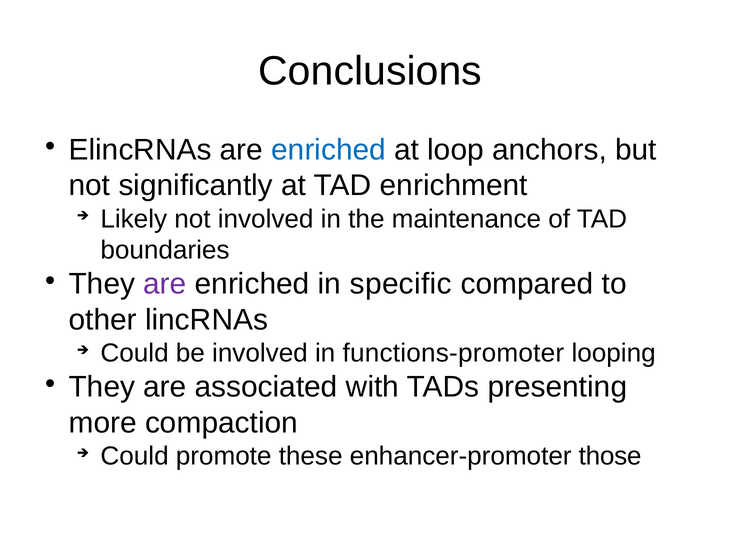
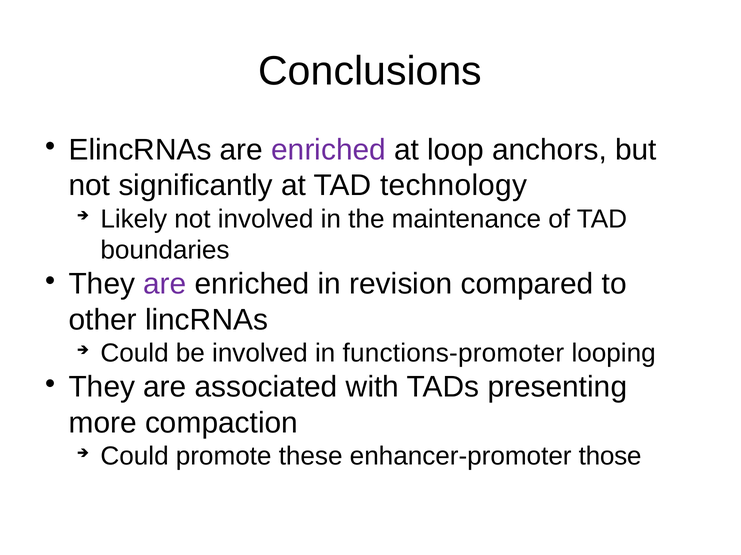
enriched colour: blue -> purple (329, 150)
enrichment: enrichment -> technology (454, 186)
specific: specific -> revision (401, 284)
